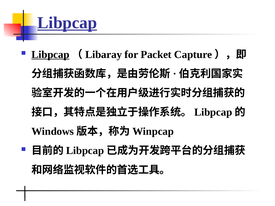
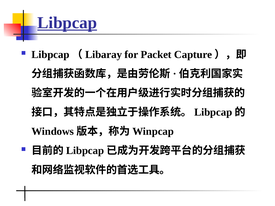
Libpcap underline: present -> none (50, 55)
